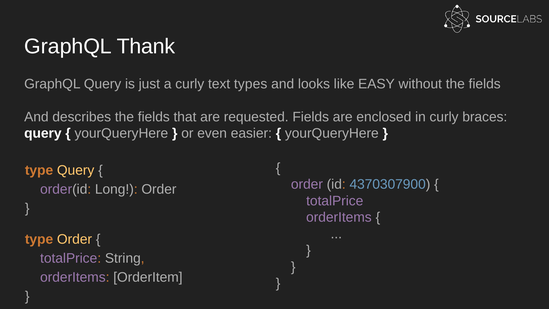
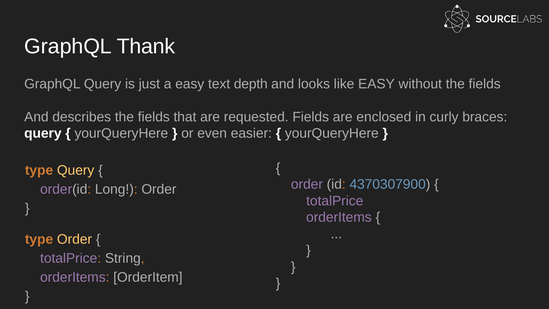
a curly: curly -> easy (190, 84)
types: types -> depth (251, 84)
